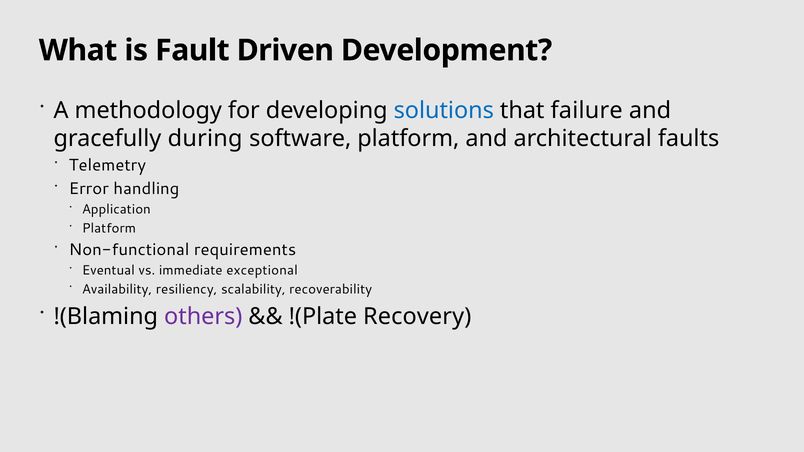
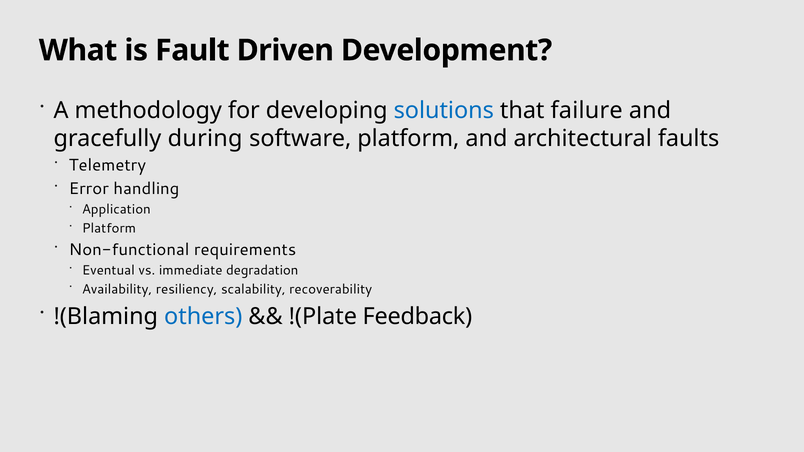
exceptional: exceptional -> degradation (262, 270)
others colour: purple -> blue (203, 317)
Recovery: Recovery -> Feedback (417, 317)
